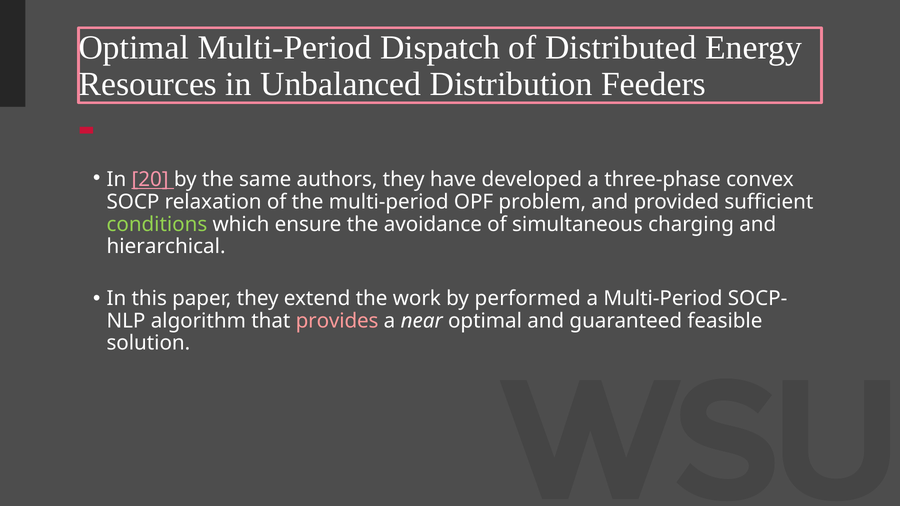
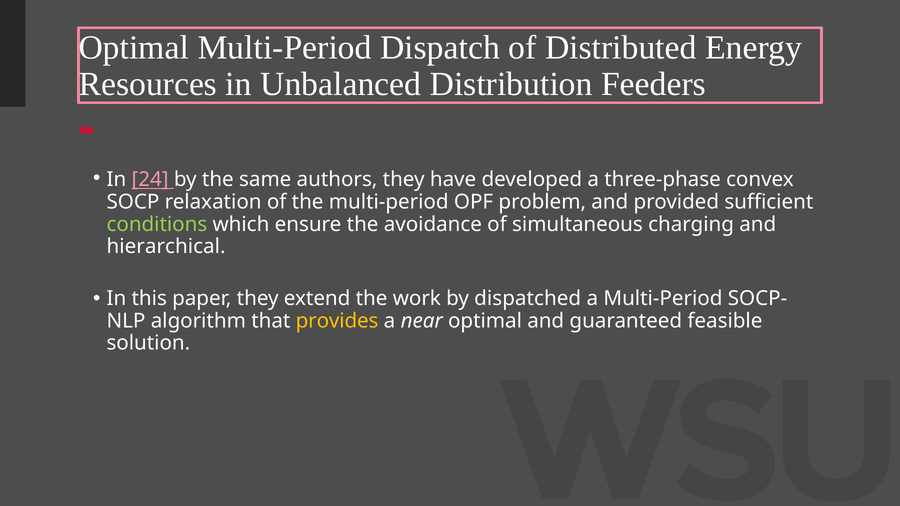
20: 20 -> 24 (150, 179)
performed: performed -> dispatched (528, 299)
provides colour: pink -> yellow (337, 321)
